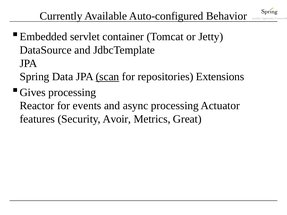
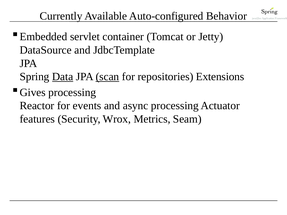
Data underline: none -> present (63, 77)
Avoir: Avoir -> Wrox (117, 119)
Great: Great -> Seam (187, 119)
